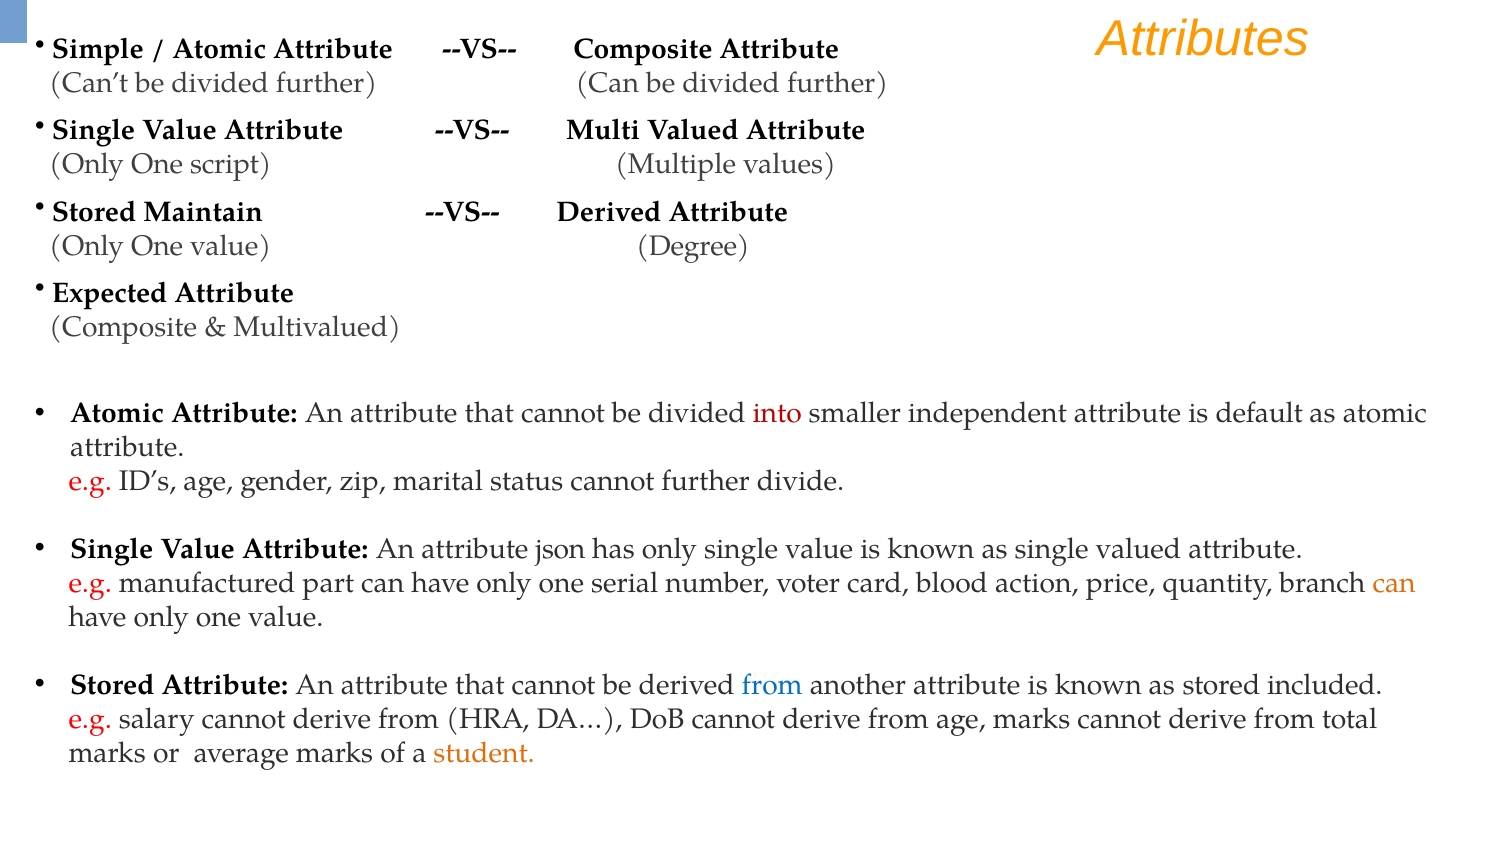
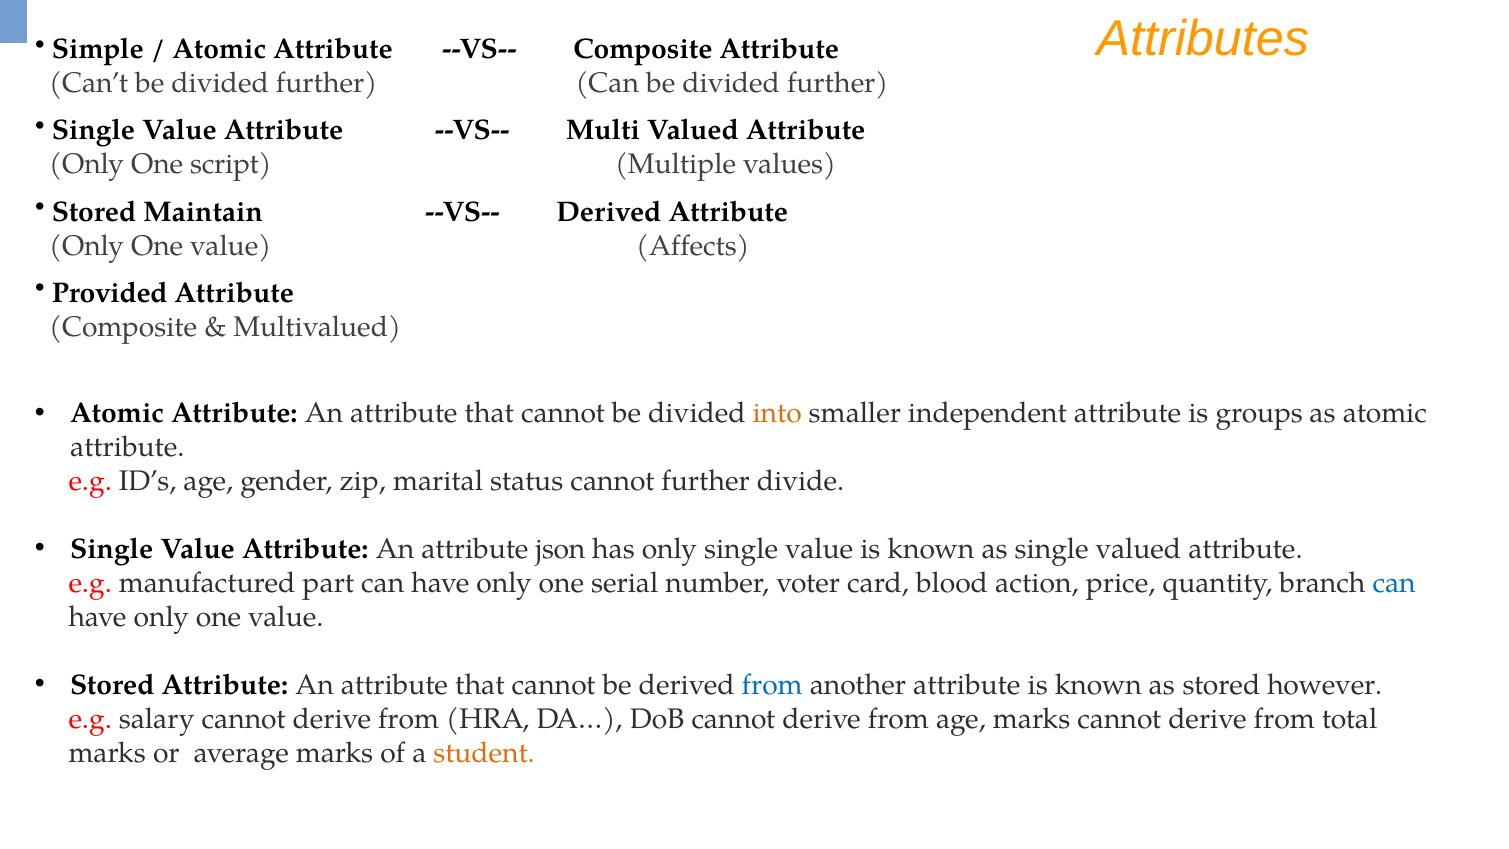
Degree: Degree -> Affects (693, 246)
Expected: Expected -> Provided (110, 293)
into colour: red -> orange (777, 413)
default: default -> groups (1259, 413)
can colour: orange -> blue (1394, 583)
included: included -> however (1325, 685)
